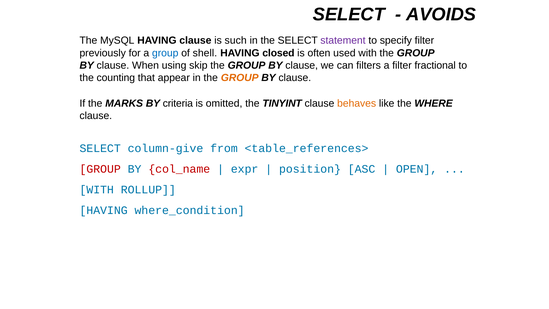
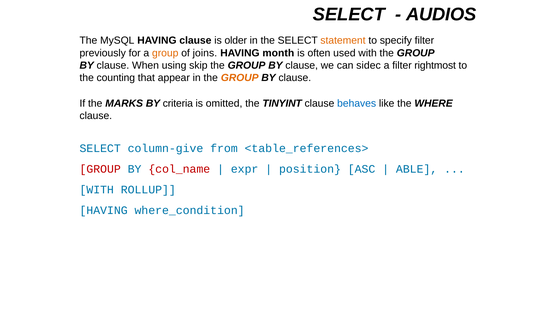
AVOIDS: AVOIDS -> AUDIOS (441, 14)
such: such -> older (236, 41)
statement colour: purple -> orange (343, 41)
group colour: blue -> orange (165, 53)
shell: shell -> joins (205, 53)
closed: closed -> month (278, 53)
filters: filters -> sidec (369, 65)
fractional: fractional -> rightmost (435, 65)
behaves colour: orange -> blue (357, 103)
OPEN: OPEN -> ABLE (417, 169)
